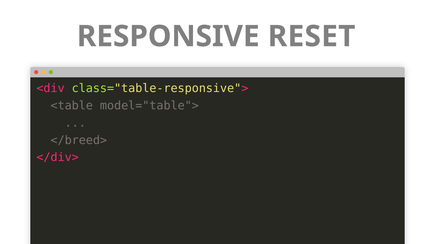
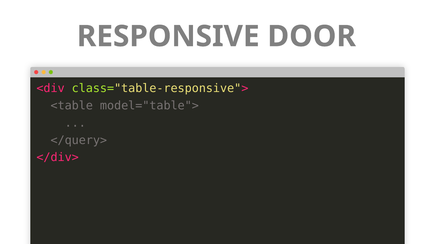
RESET: RESET -> DOOR (312, 36)
</breed>: </breed> -> </query> (79, 140)
